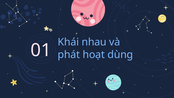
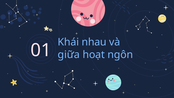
phát: phát -> giữa (69, 55)
dùng: dùng -> ngôn (120, 55)
